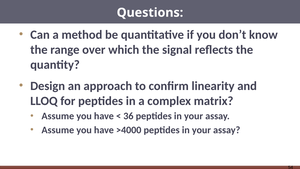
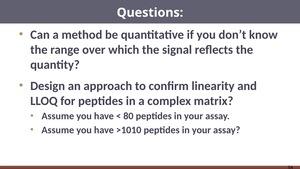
36: 36 -> 80 (128, 116)
>4000: >4000 -> >1010 (129, 130)
